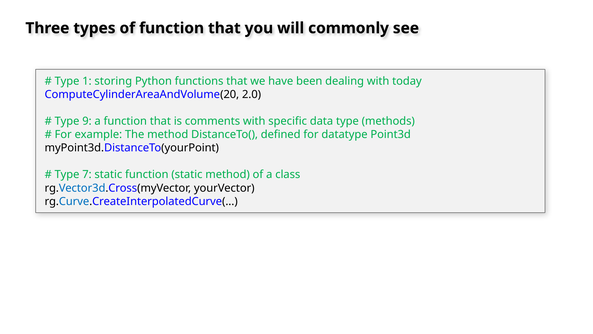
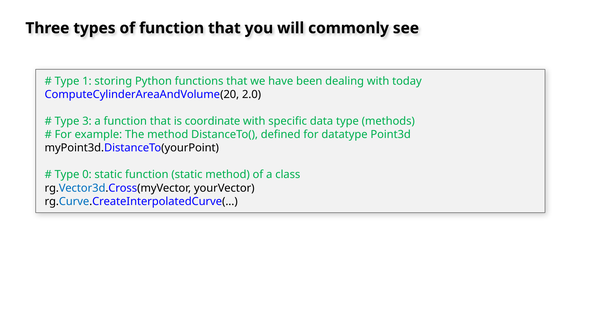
9: 9 -> 3 (87, 121)
comments: comments -> coordinate (213, 121)
7: 7 -> 0 (87, 174)
